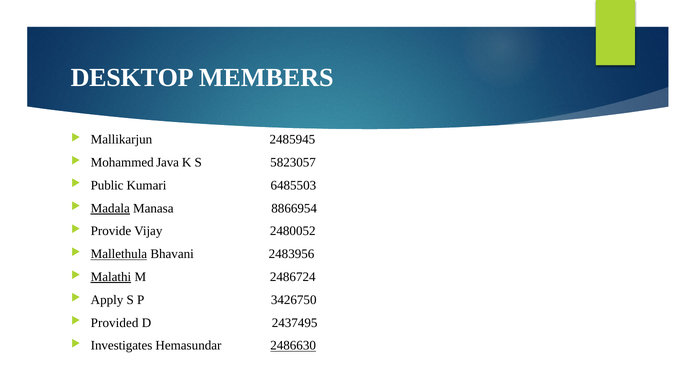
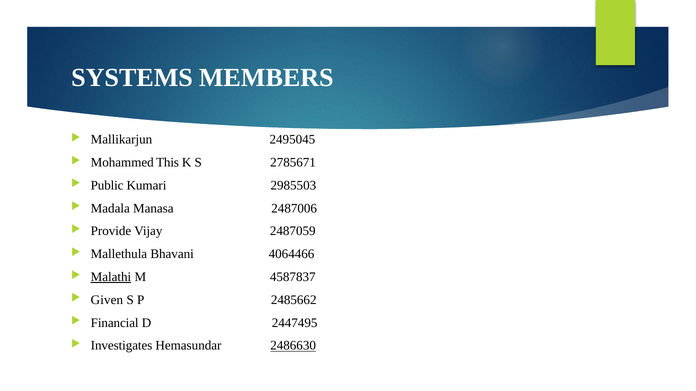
DESKTOP: DESKTOP -> SYSTEMS (132, 78)
2485945: 2485945 -> 2495045 (292, 140)
Java: Java -> This (168, 163)
5823057: 5823057 -> 2785671 (293, 163)
6485503: 6485503 -> 2985503 (293, 186)
Madala underline: present -> none (110, 209)
8866954: 8866954 -> 2487006 (294, 209)
2480052: 2480052 -> 2487059 (293, 231)
Mallethula underline: present -> none (119, 254)
2483956: 2483956 -> 4064466 (292, 254)
2486724: 2486724 -> 4587837 (293, 277)
Apply: Apply -> Given (107, 300)
3426750: 3426750 -> 2485662 (294, 300)
Provided: Provided -> Financial (115, 323)
2437495: 2437495 -> 2447495 (295, 323)
